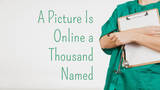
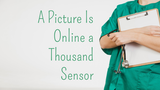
Named: Named -> Sensor (77, 74)
